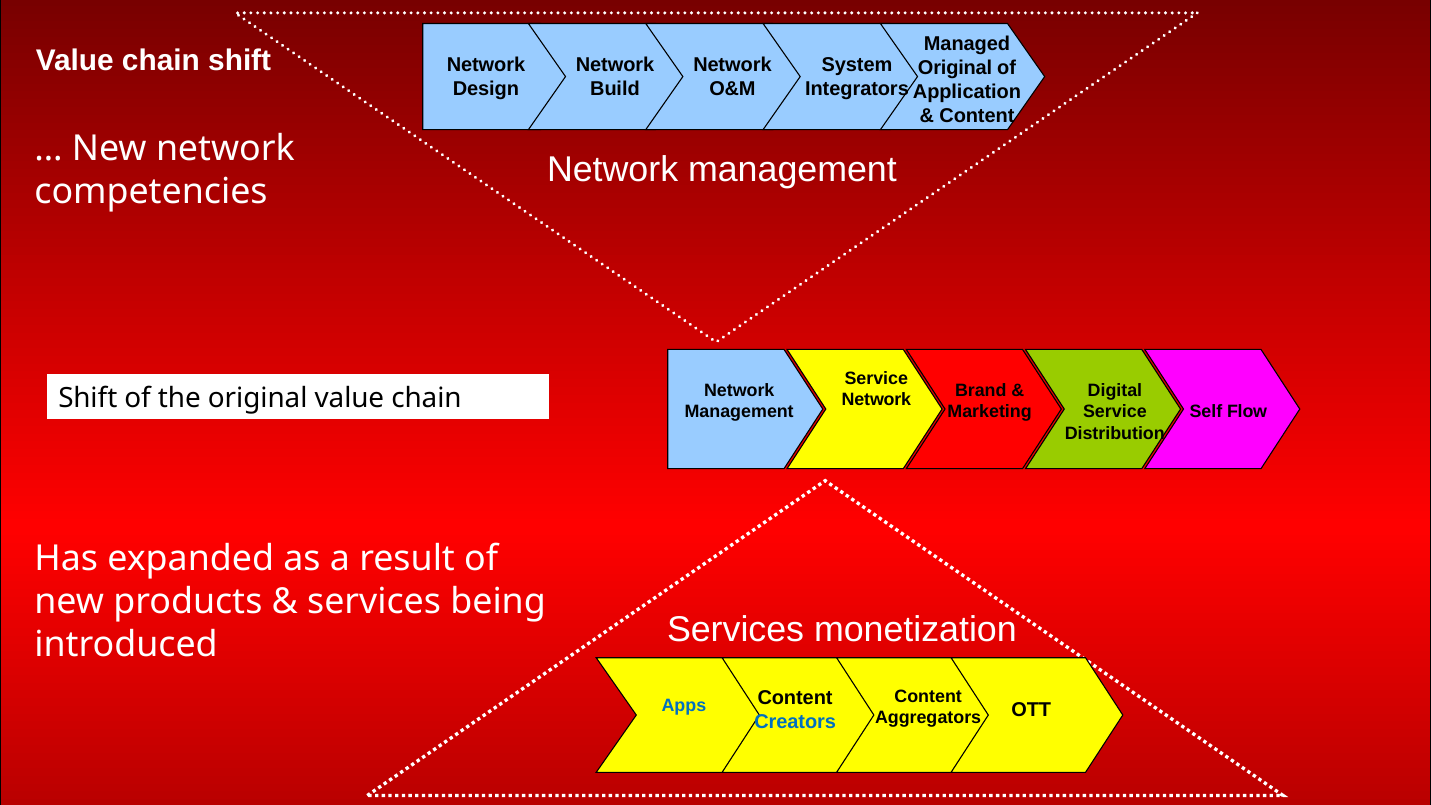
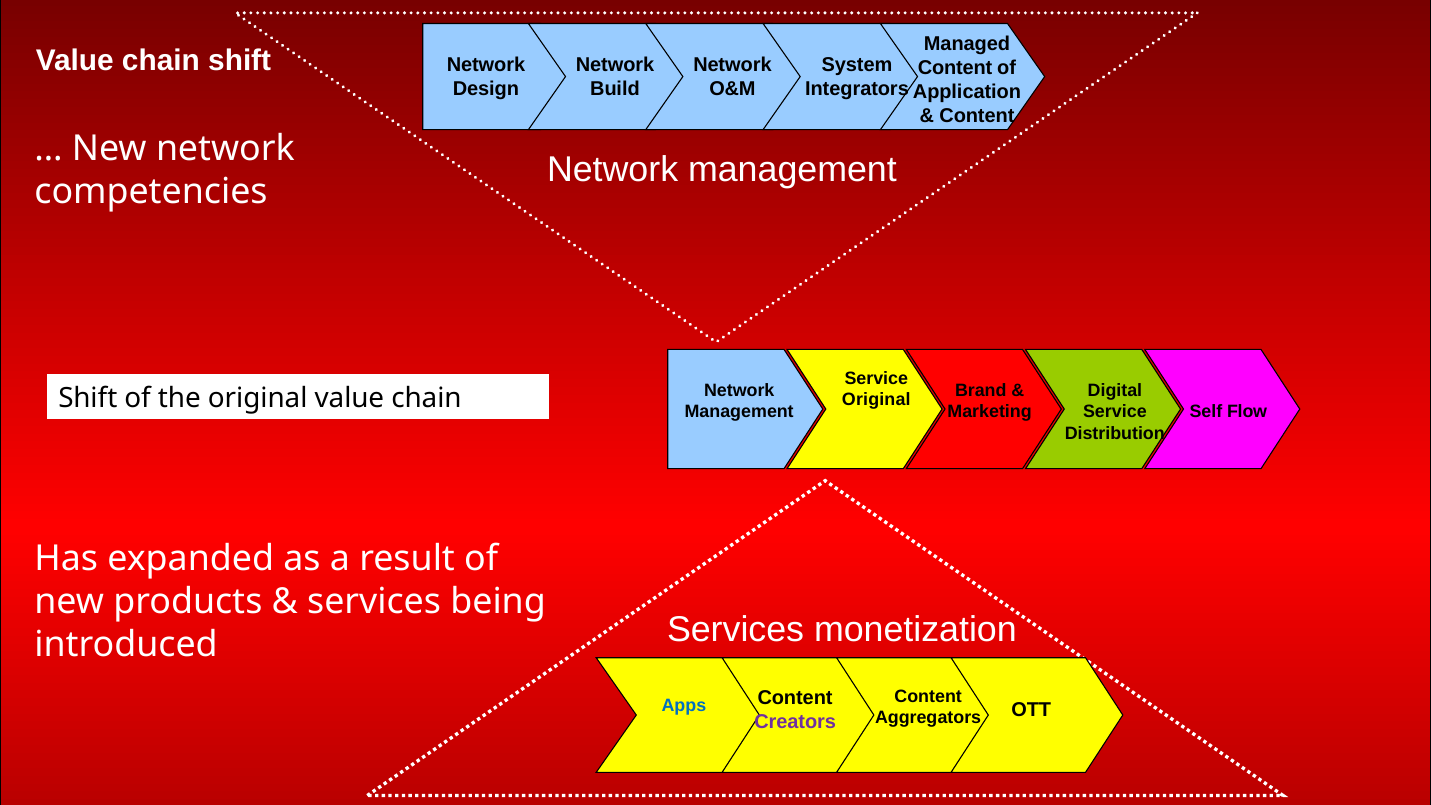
Original: Original -> Content (955, 68)
Network: Network -> Original (876, 400)
Creators colour: blue -> purple (795, 722)
